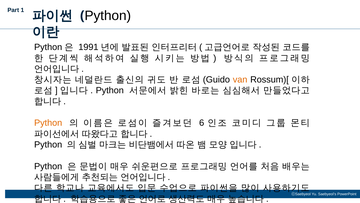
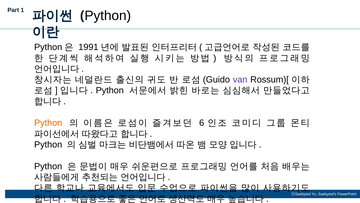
van colour: orange -> purple (240, 79)
